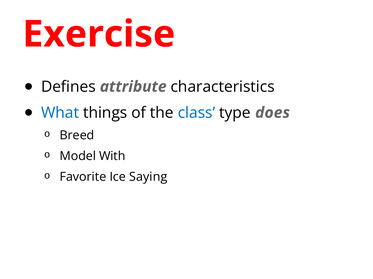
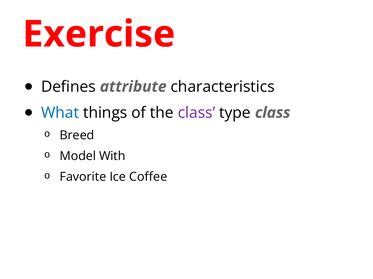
class colour: blue -> purple (196, 113)
type does: does -> class (273, 113)
Saying: Saying -> Coffee (148, 177)
